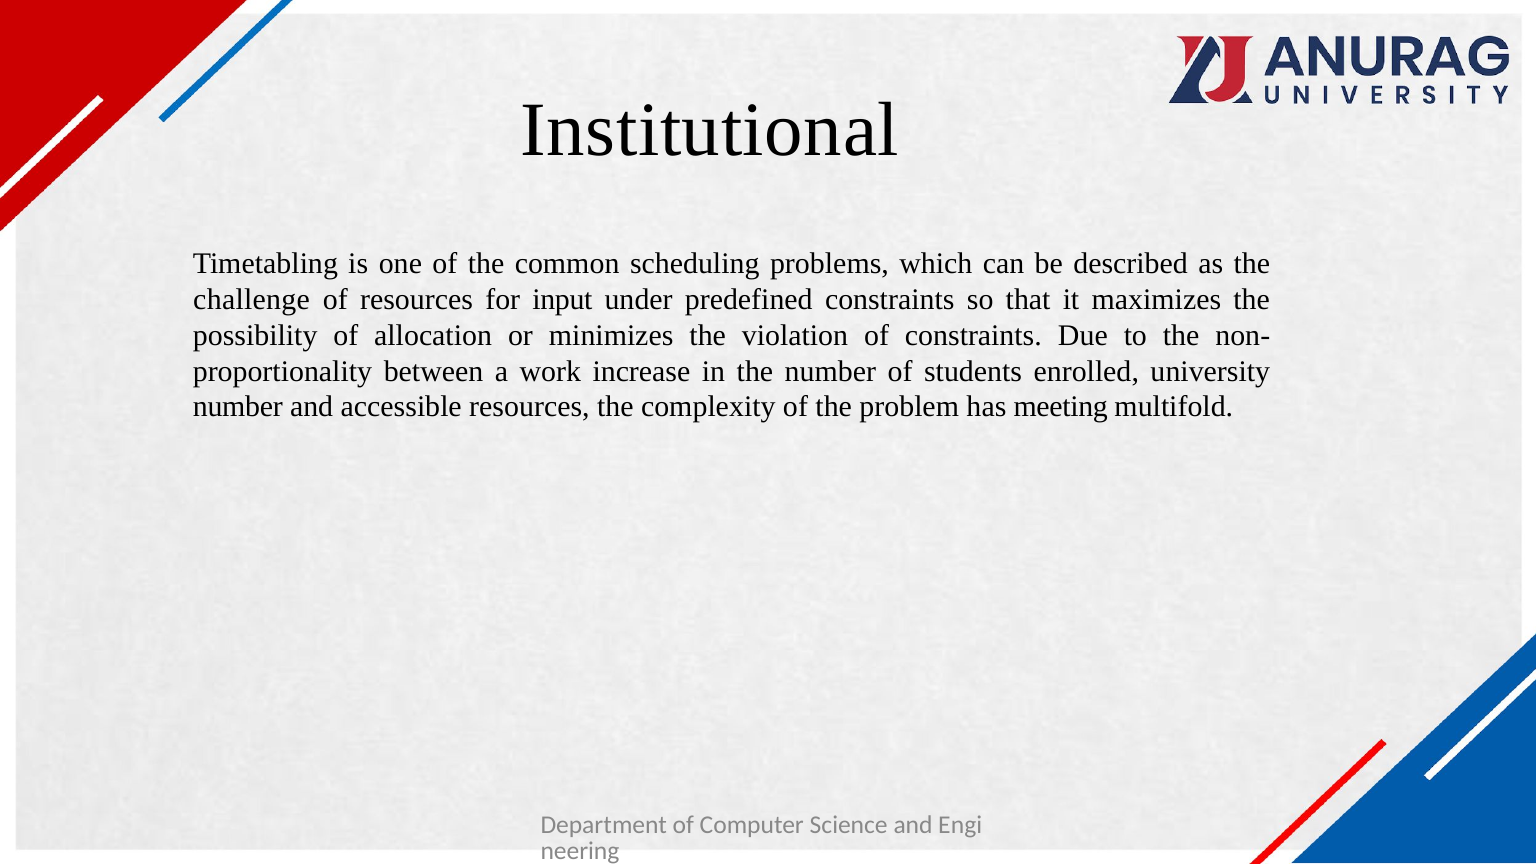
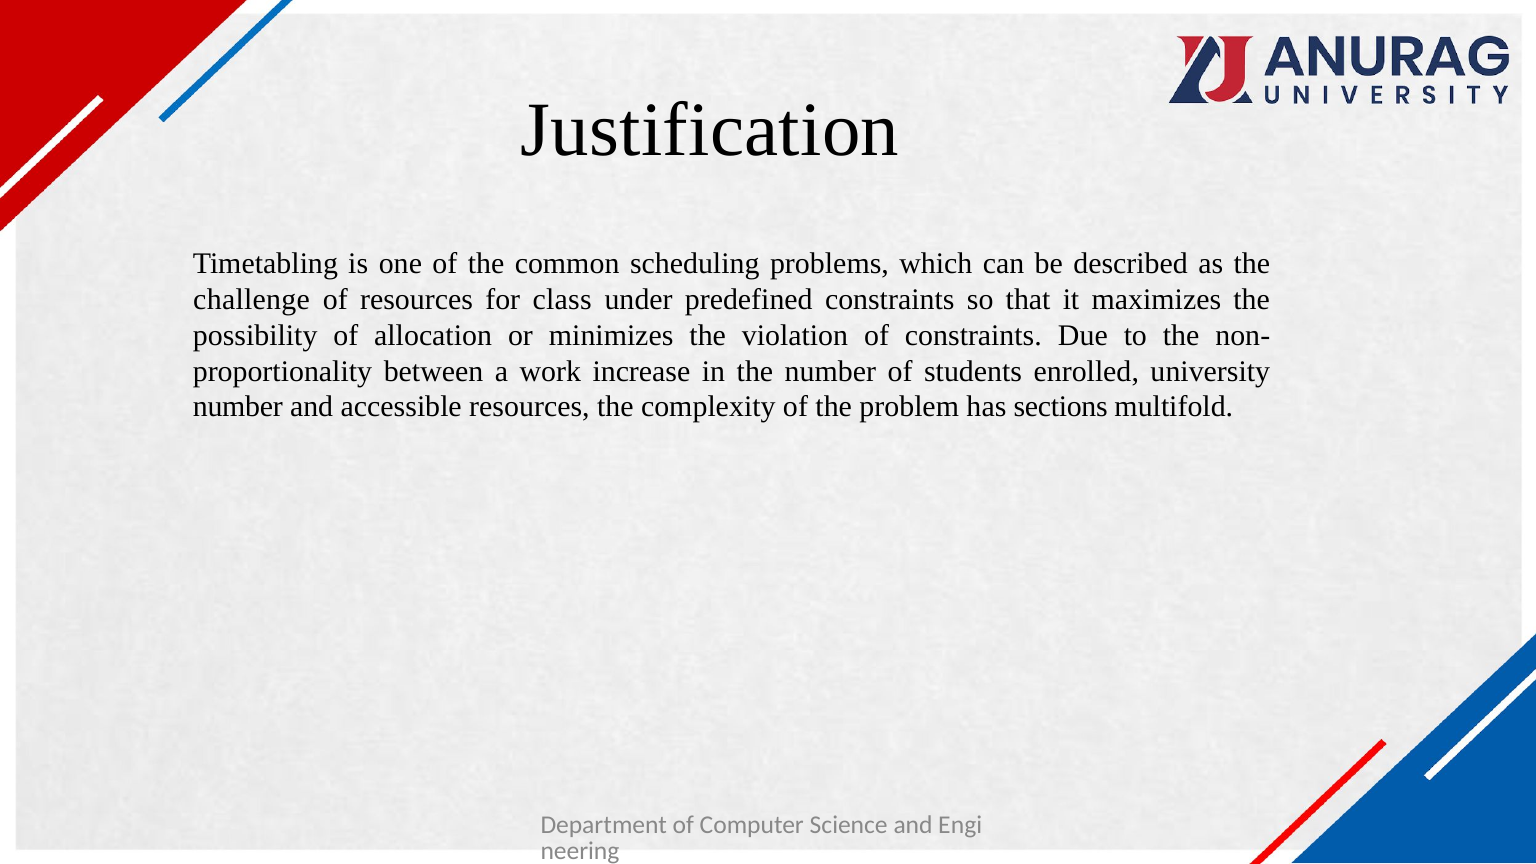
Institutional: Institutional -> Justification (710, 130)
input: input -> class (562, 300)
meeting: meeting -> sections (1061, 407)
